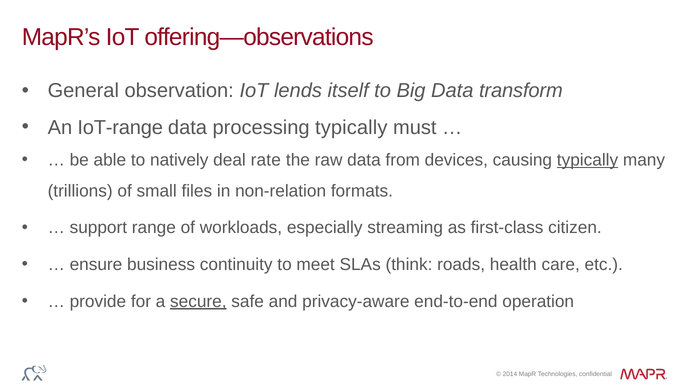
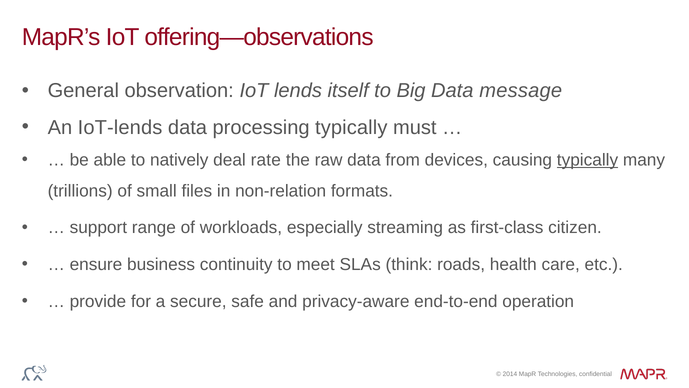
transform: transform -> message (521, 90)
IoT-range: IoT-range -> IoT-lends (120, 127)
secure underline: present -> none (198, 301)
